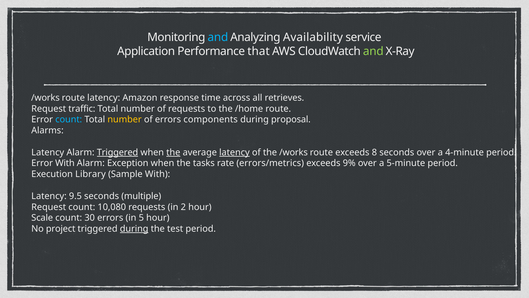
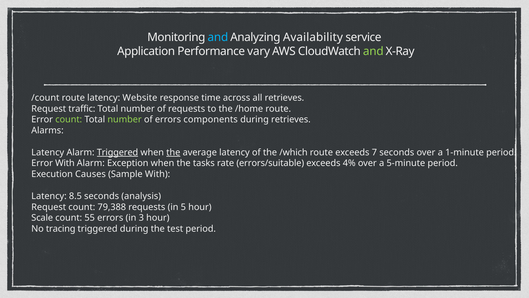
that: that -> vary (259, 51)
/works: /works -> /count (45, 98)
Amazon: Amazon -> Website (140, 98)
count colour: light blue -> light green (69, 119)
number colour: yellow -> light green (125, 119)
during proposal: proposal -> retrieves (291, 119)
latency underline: present -> none (234, 152)
the /works: /works -> /which (293, 152)
8: 8 -> 7 (374, 152)
4-minute: 4-minute -> 1-minute (465, 152)
errors/metrics: errors/metrics -> errors/suitable (270, 163)
9%: 9% -> 4% (349, 163)
Library: Library -> Causes (90, 174)
9.5: 9.5 -> 8.5 (75, 196)
multiple: multiple -> analysis (141, 196)
10,080: 10,080 -> 79,388 (112, 207)
2: 2 -> 5 (183, 207)
30: 30 -> 55 (90, 218)
5: 5 -> 3 (141, 218)
project: project -> tracing (61, 229)
during underline: present -> none (134, 229)
